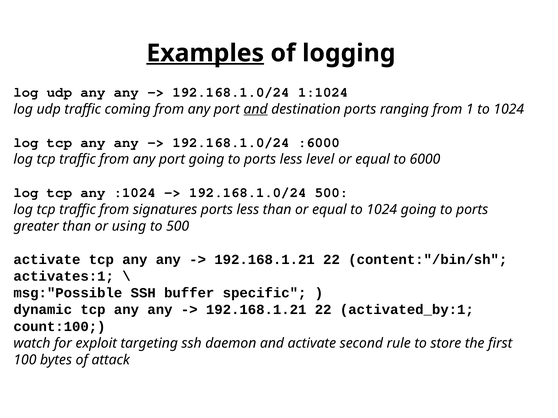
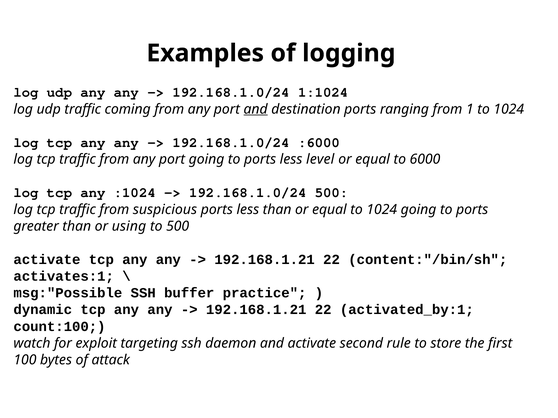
Examples underline: present -> none (205, 53)
signatures: signatures -> suspicious (165, 210)
specific: specific -> practice (265, 293)
